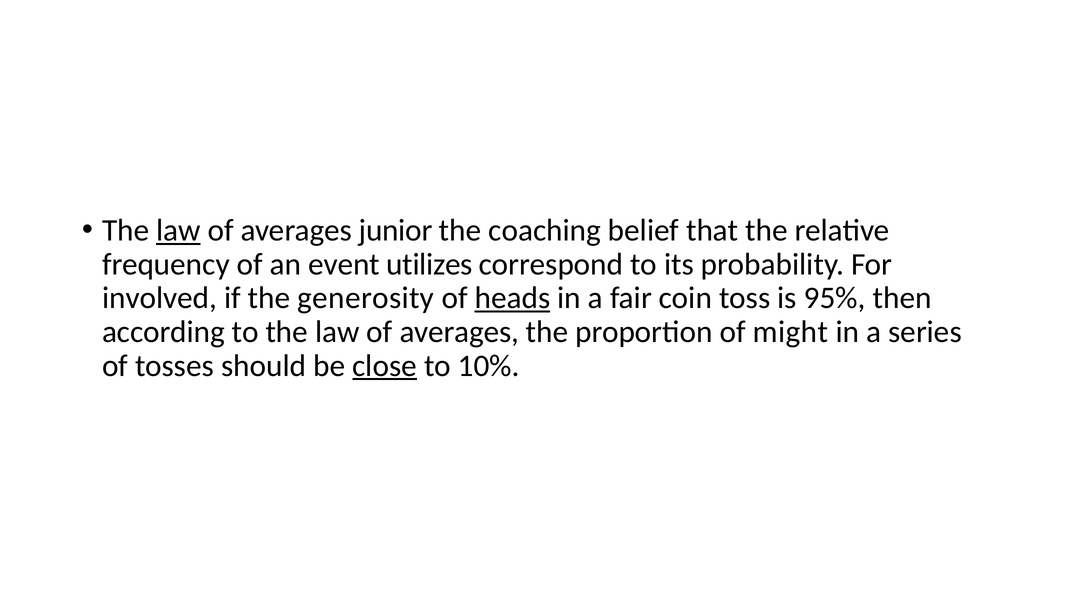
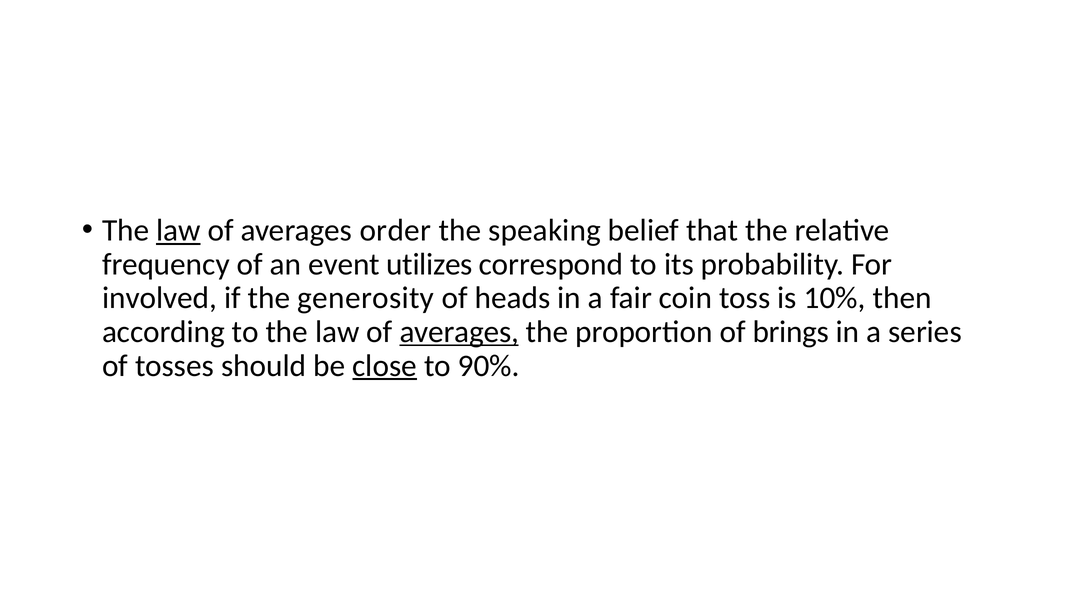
junior: junior -> order (395, 230)
coaching: coaching -> speaking (545, 230)
heads underline: present -> none (512, 298)
95%: 95% -> 10% (835, 298)
averages underline: none -> present (459, 332)
might: might -> brings (791, 332)
10%: 10% -> 90% (489, 366)
